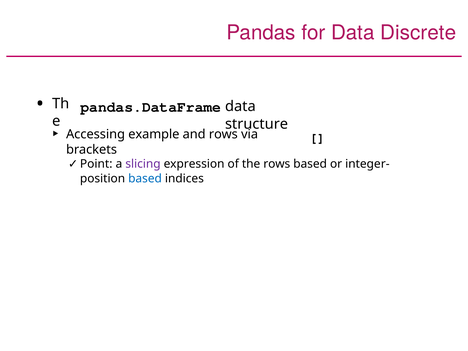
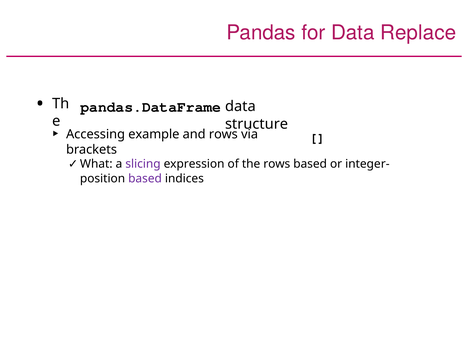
Discrete: Discrete -> Replace (418, 33)
Point: Point -> What (96, 164)
based colour: blue -> purple (145, 179)
